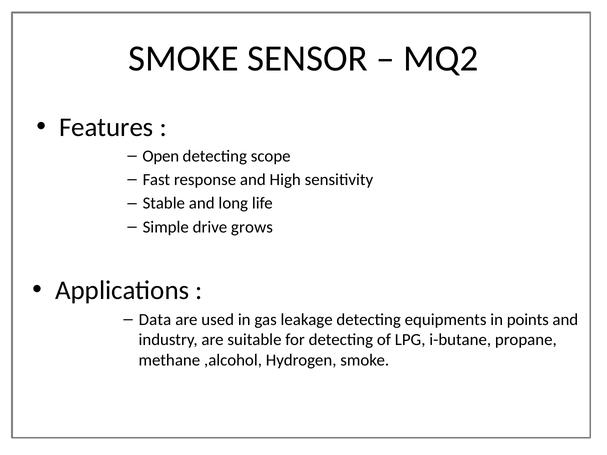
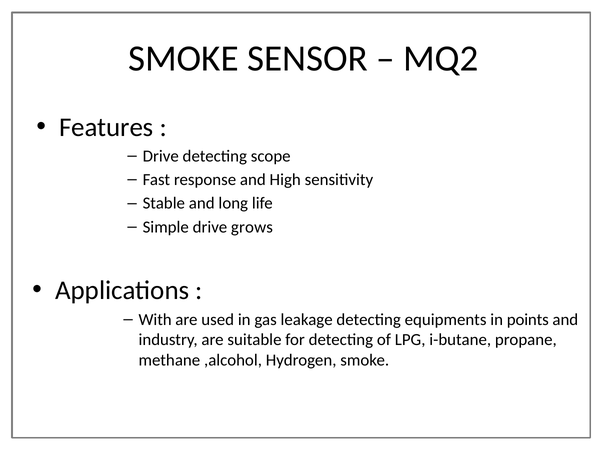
Open: Open -> Drive (161, 156)
Data: Data -> With (155, 320)
